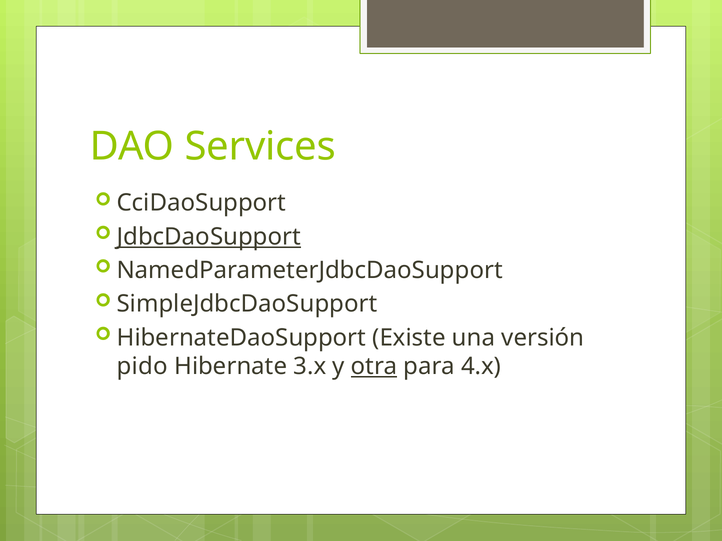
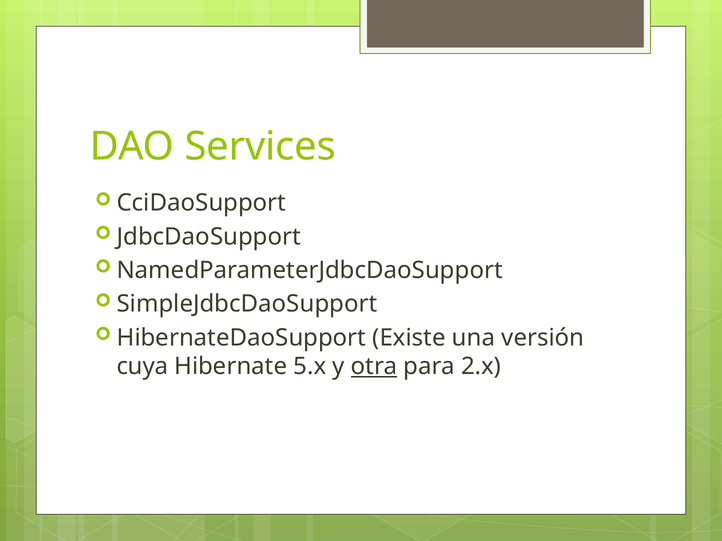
JdbcDaoSupport underline: present -> none (209, 237)
pido: pido -> cuya (142, 367)
3.x: 3.x -> 5.x (310, 367)
4.x: 4.x -> 2.x (481, 367)
